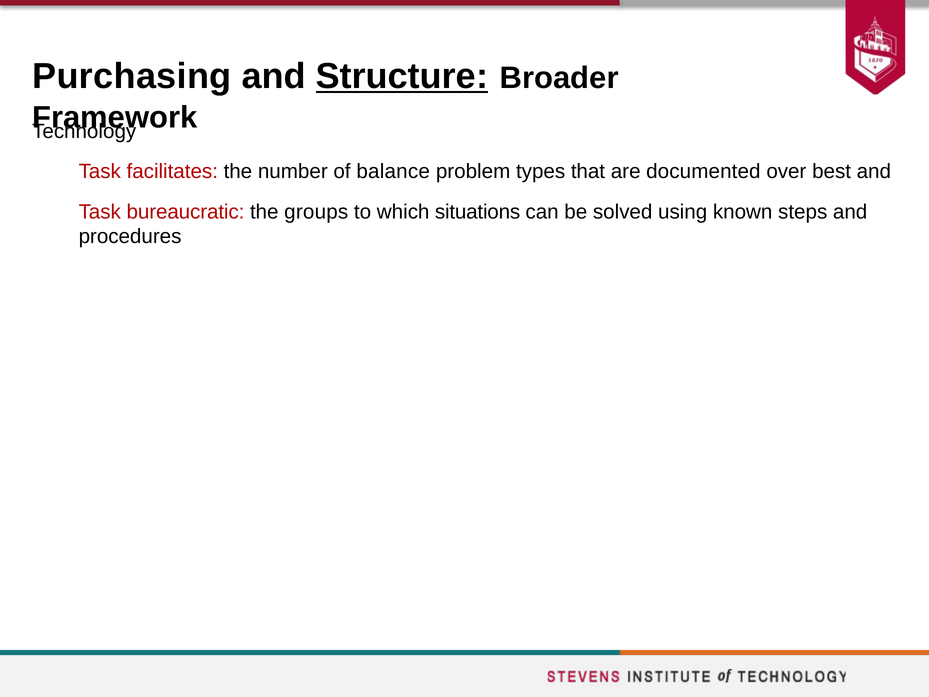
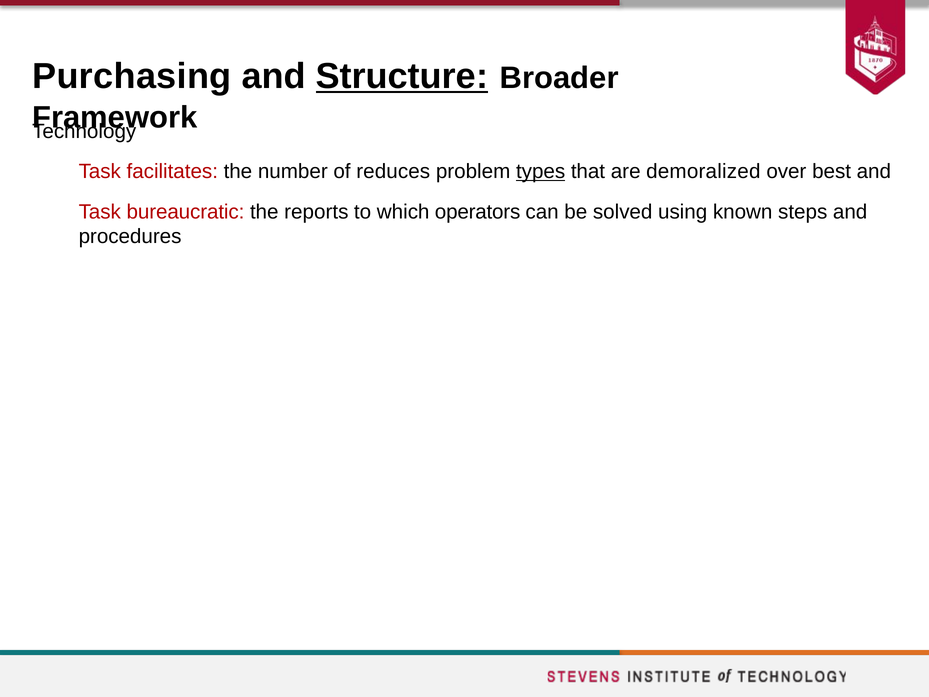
balance: balance -> reduces (393, 172)
types underline: none -> present (541, 172)
documented: documented -> demoralized (703, 172)
groups: groups -> reports (316, 212)
situations: situations -> operators (478, 212)
